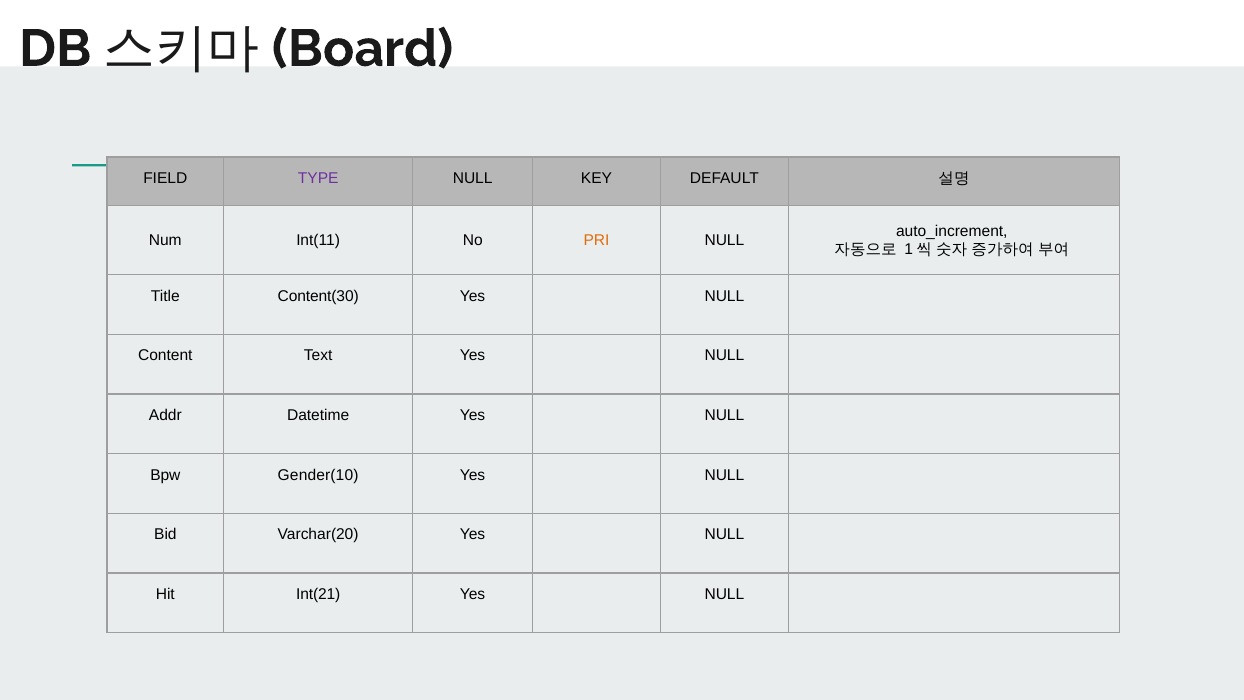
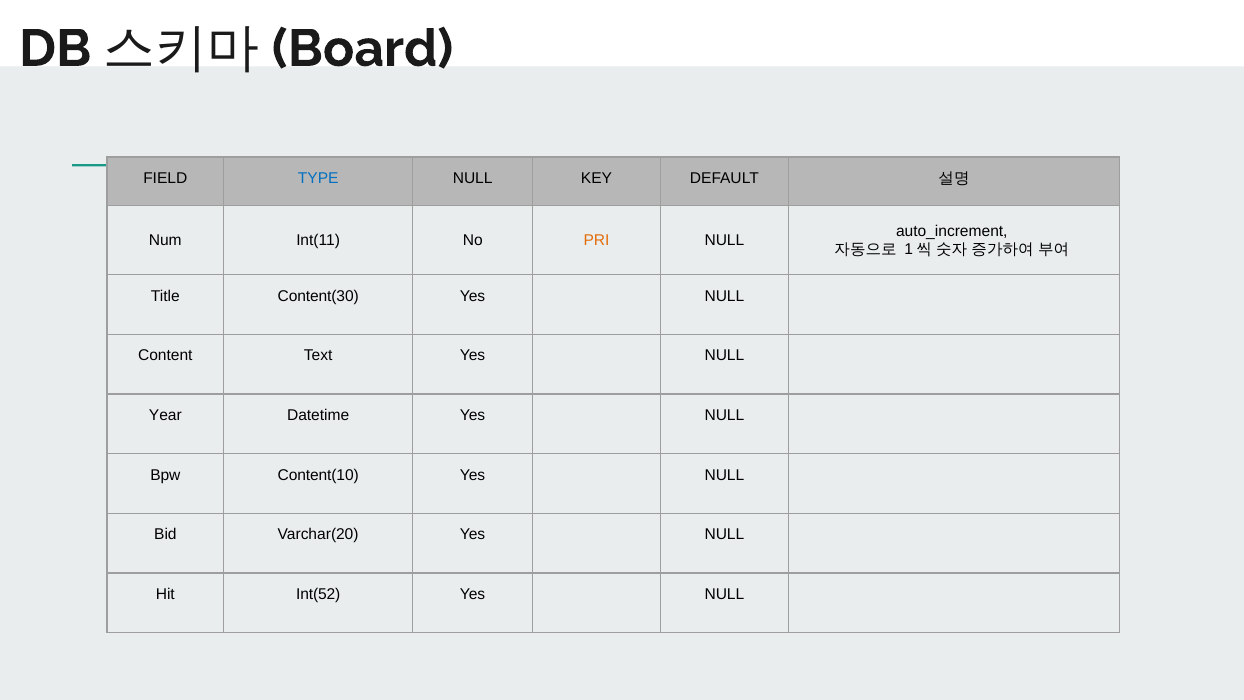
TYPE colour: purple -> blue (318, 178)
Addr: Addr -> Year (165, 415)
Gender(10: Gender(10 -> Content(10 (318, 475)
Int(21: Int(21 -> Int(52 (318, 594)
